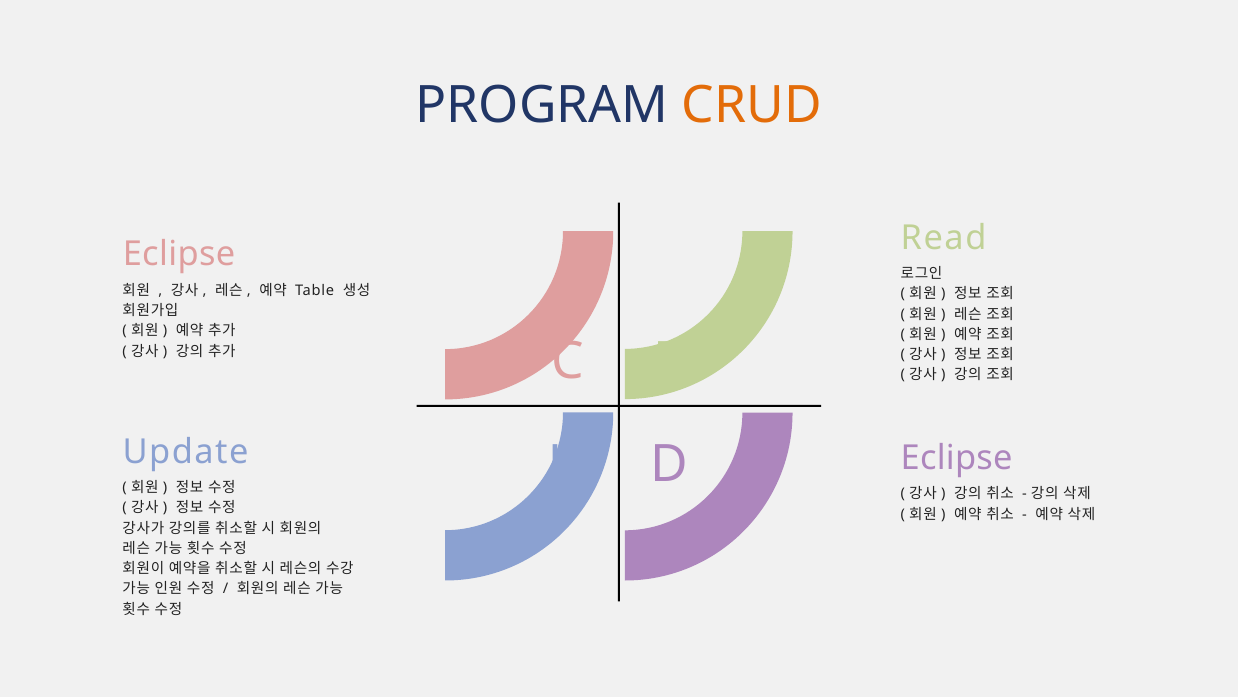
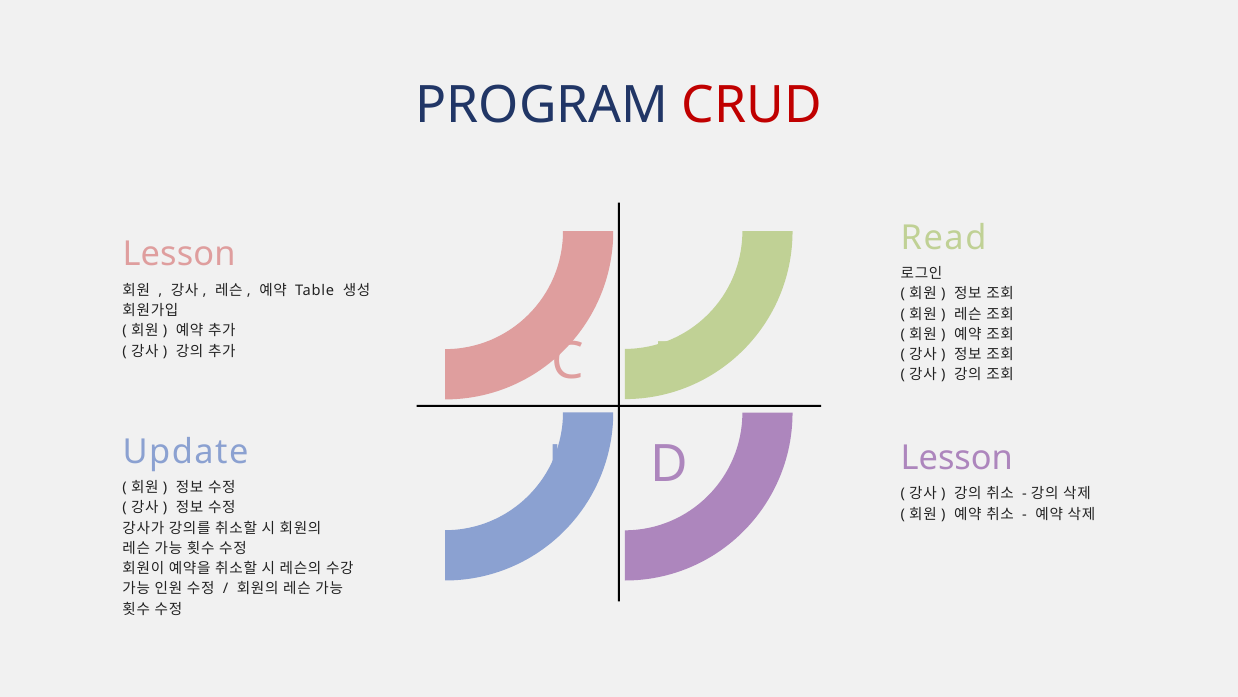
CRUD colour: orange -> red (752, 105)
Eclipse: Eclipse -> Lesson (179, 254)
Eclipse: Eclipse -> Lesson (957, 458)
